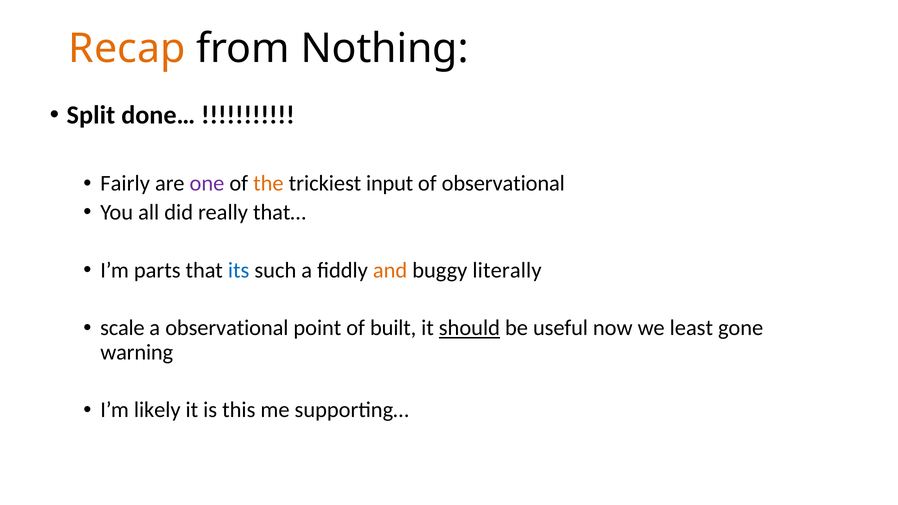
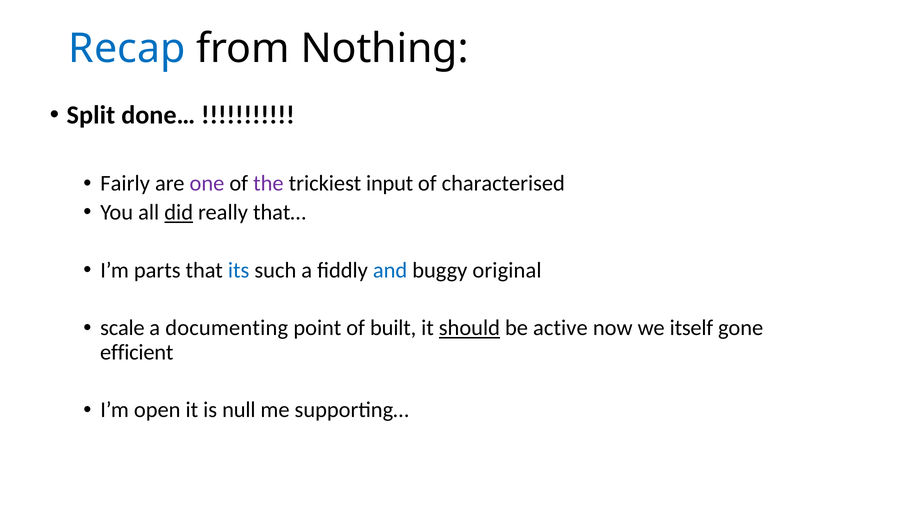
Recap colour: orange -> blue (127, 49)
the colour: orange -> purple (268, 184)
of observational: observational -> characterised (503, 184)
did underline: none -> present (179, 213)
and colour: orange -> blue (390, 270)
literally: literally -> original (507, 270)
a observational: observational -> documenting (227, 328)
useful: useful -> active (560, 328)
least: least -> itself (691, 328)
warning: warning -> efficient (137, 352)
likely: likely -> open (157, 410)
this: this -> null (239, 410)
